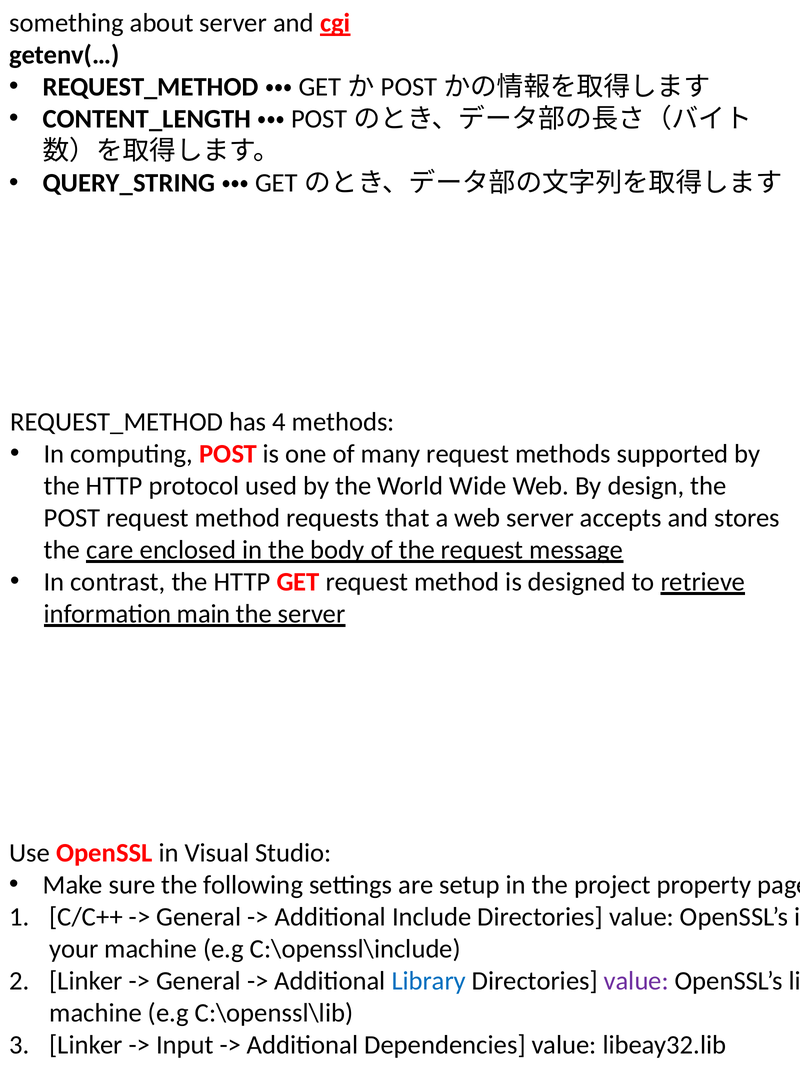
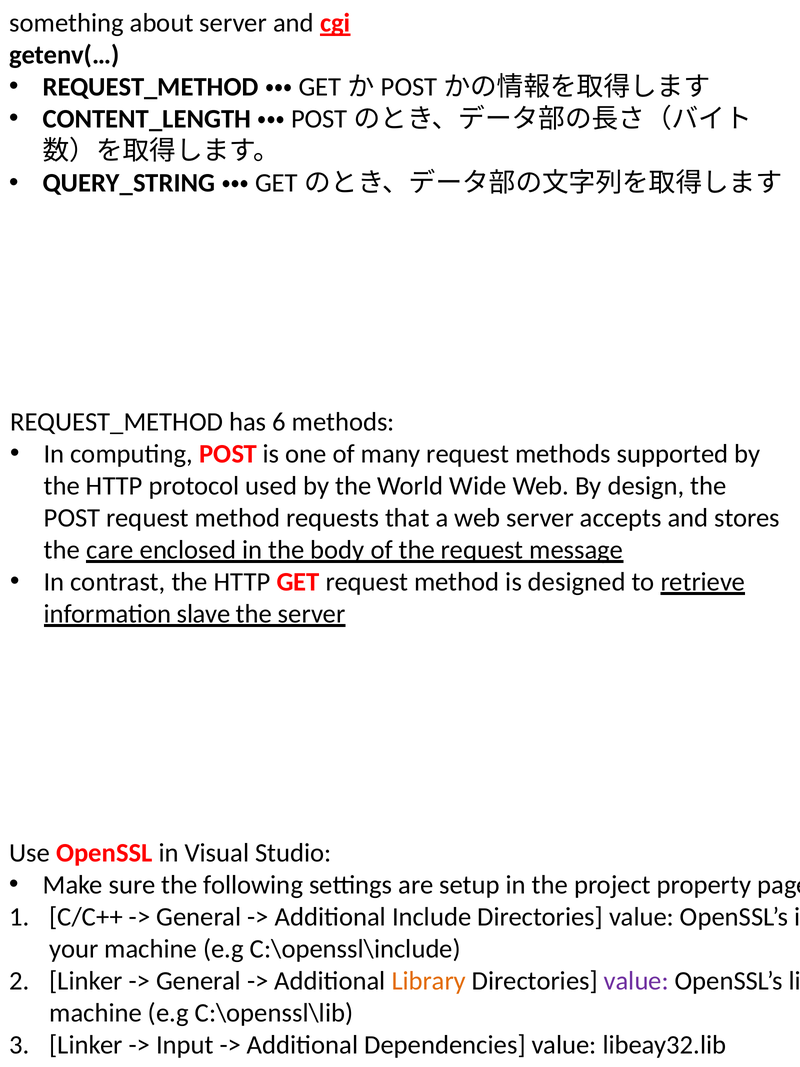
4: 4 -> 6 (279, 422)
main: main -> slave (204, 614)
Library colour: blue -> orange (429, 981)
